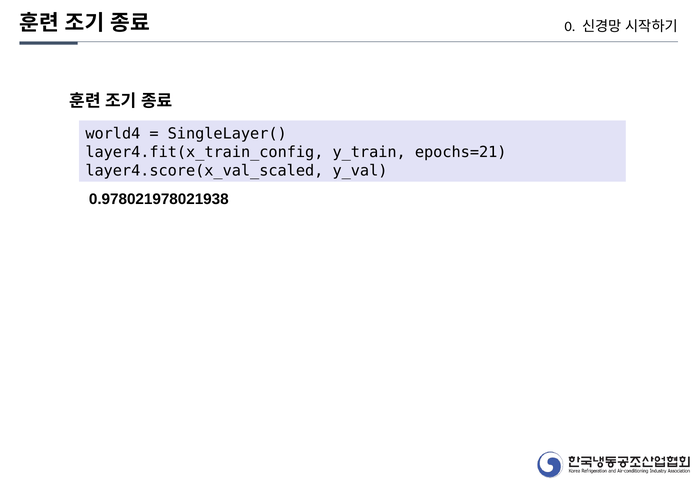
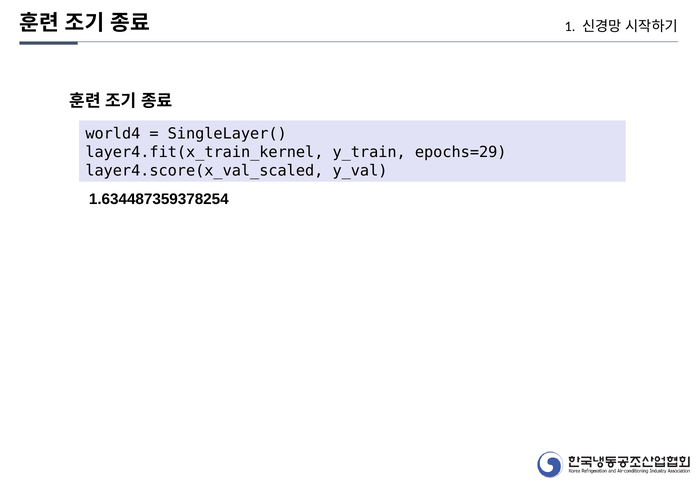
0: 0 -> 1 (570, 26)
layer4.fit(x_train_config: layer4.fit(x_train_config -> layer4.fit(x_train_kernel (204, 152)
epochs=21: epochs=21 -> epochs=29 (461, 152)
0.978021978021938: 0.978021978021938 -> 1.634487359378254 (159, 199)
